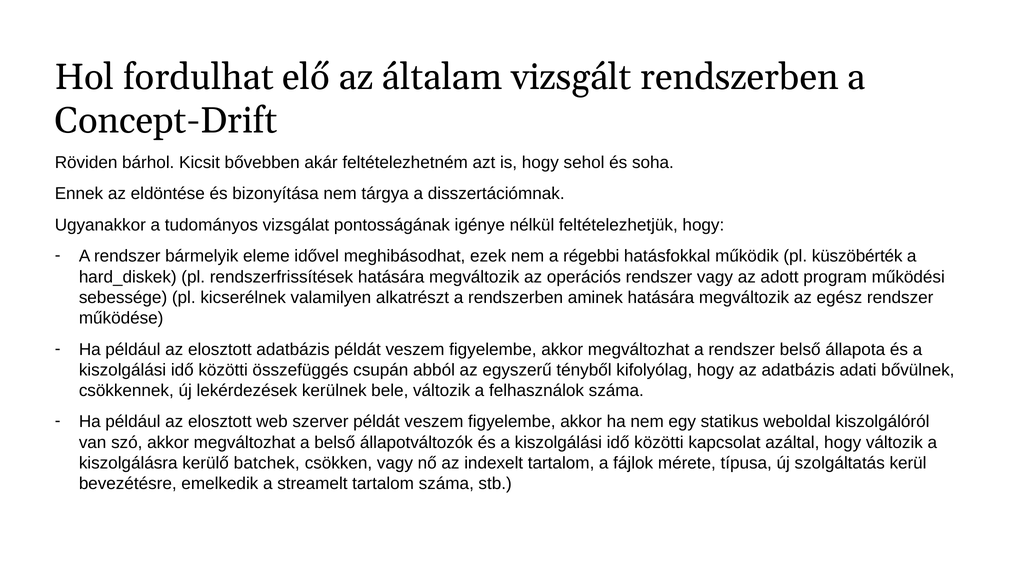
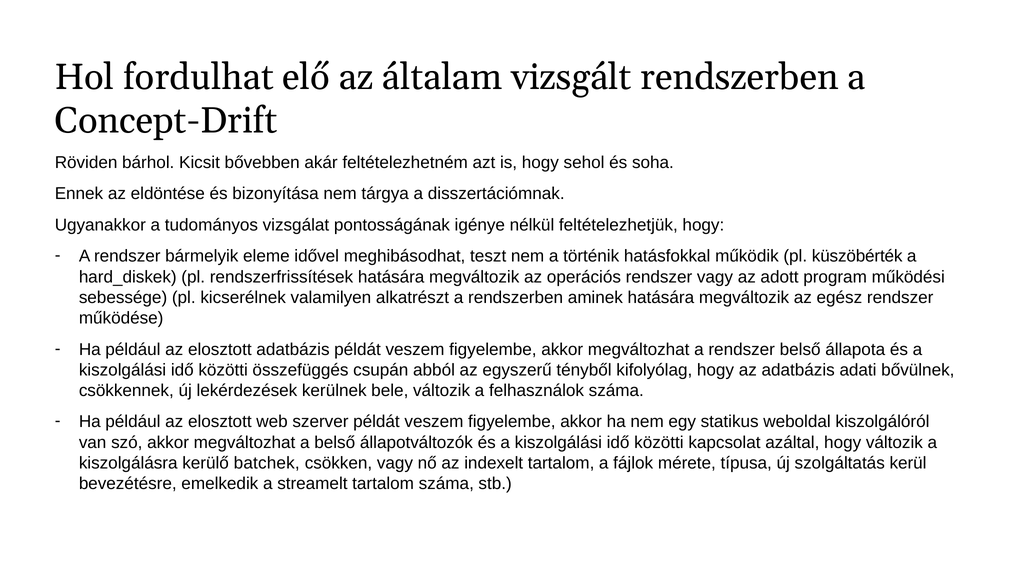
ezek: ezek -> teszt (488, 256)
régebbi: régebbi -> történik (591, 256)
